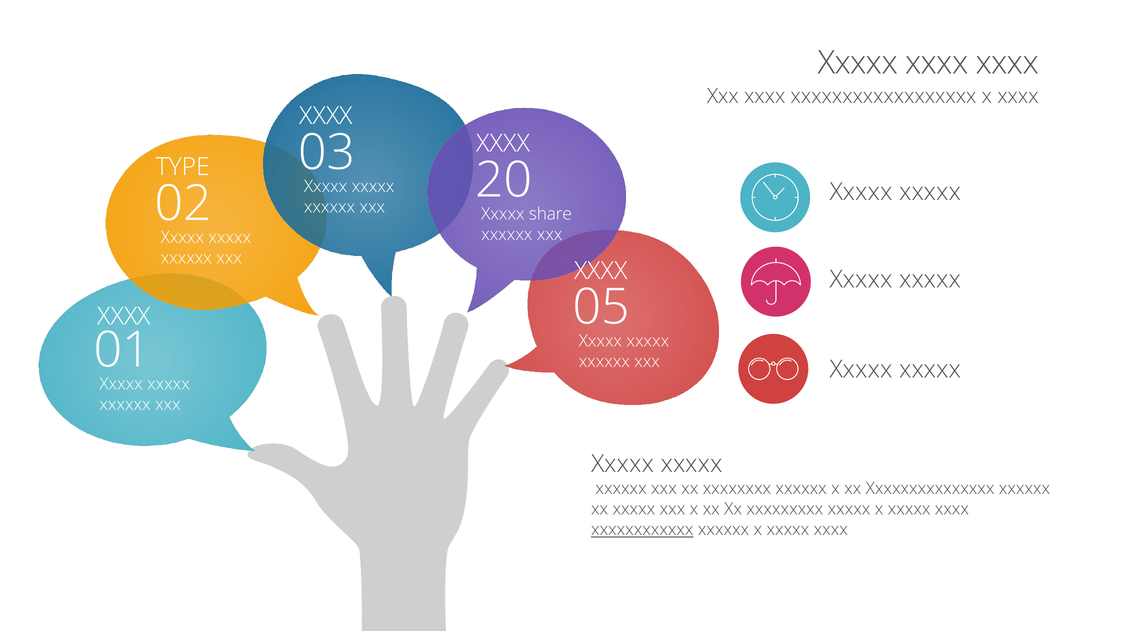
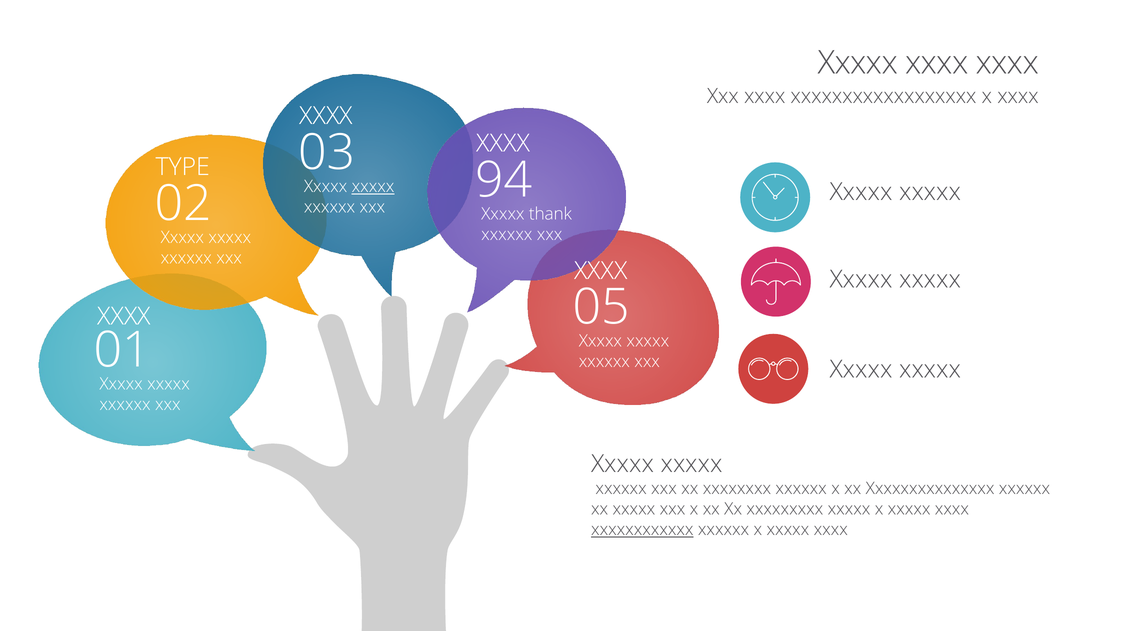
xxxxx underline: none -> present (373, 187)
20: 20 -> 94 (504, 180)
share: share -> thank (550, 214)
